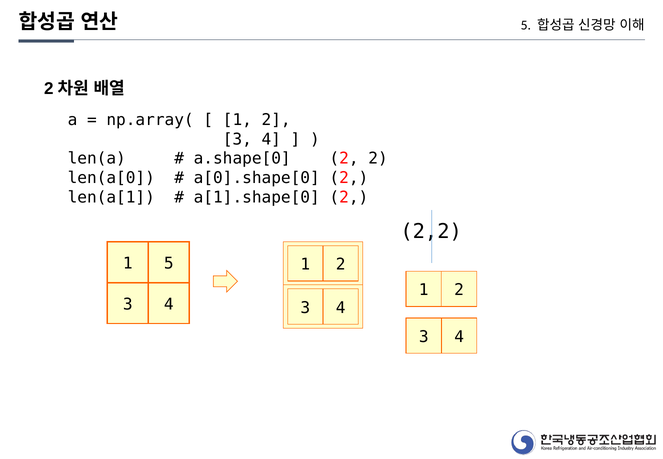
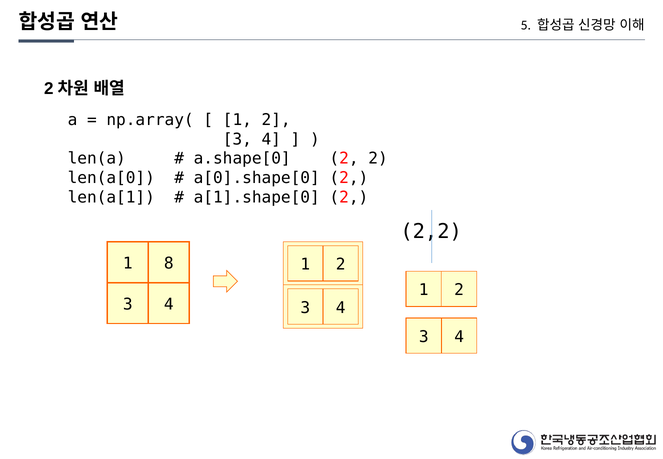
1 5: 5 -> 8 (169, 263)
